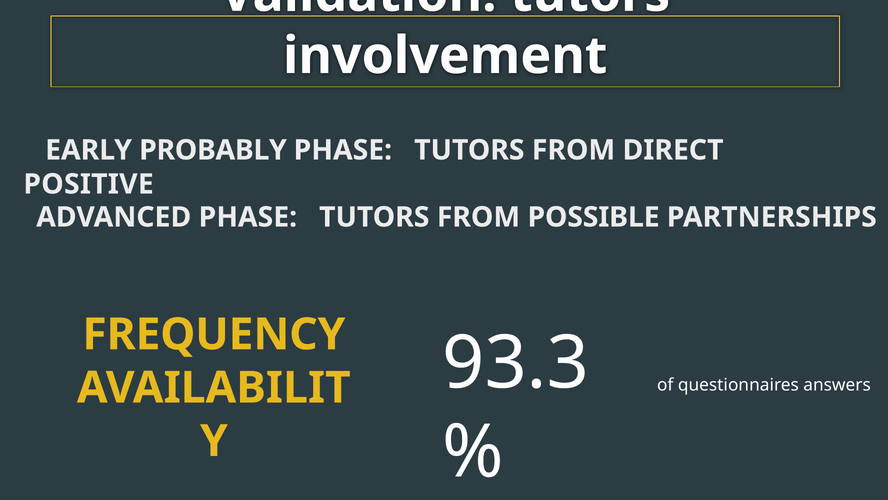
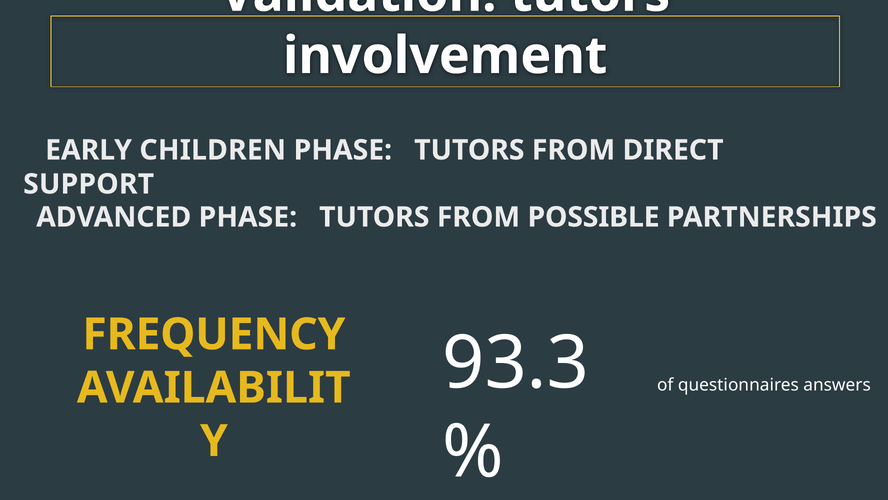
PROBABLY: PROBABLY -> CHILDREN (213, 150)
POSITIVE: POSITIVE -> SUPPORT (89, 184)
